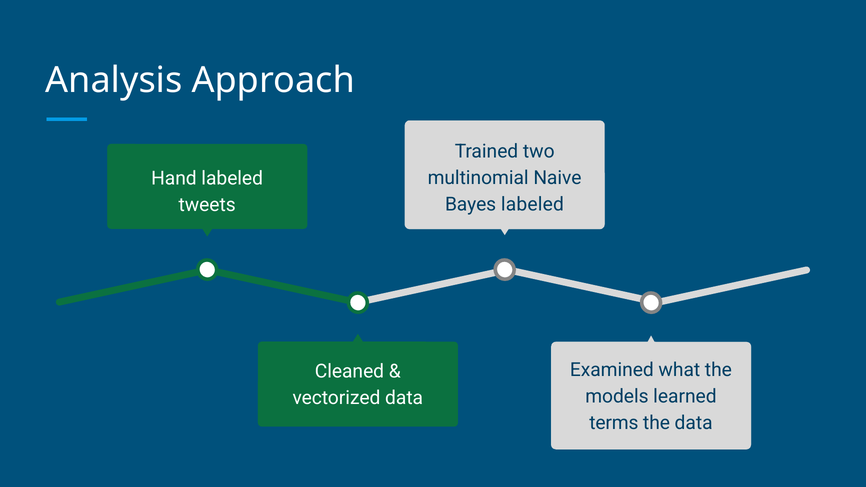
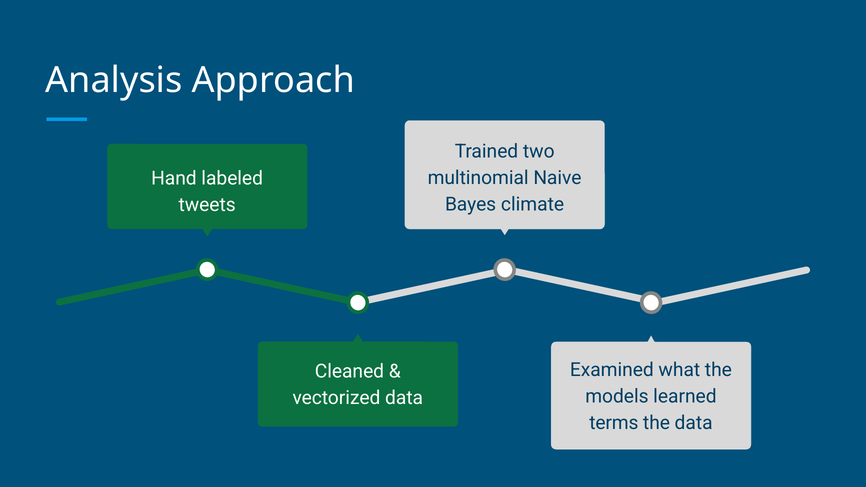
Bayes labeled: labeled -> climate (533, 204)
